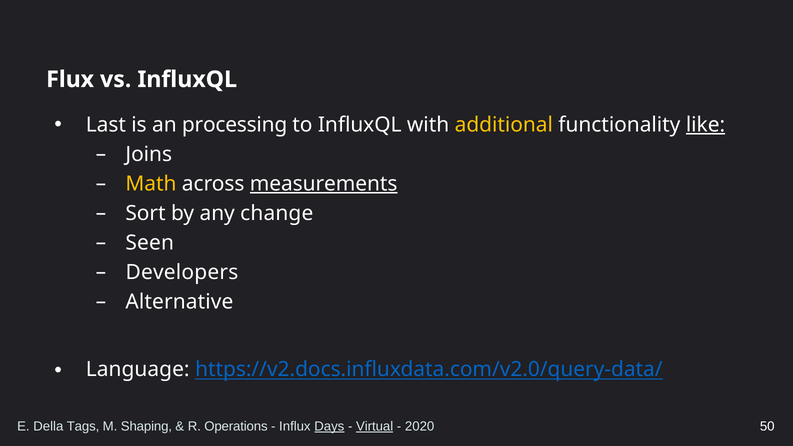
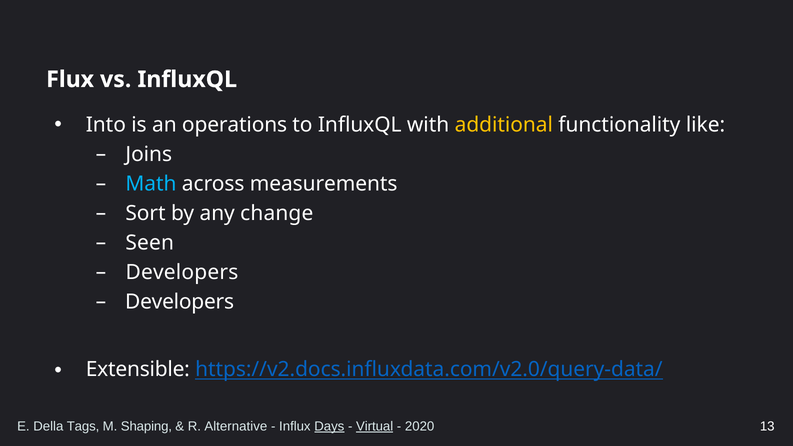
Last: Last -> Into (106, 125)
processing: processing -> operations (235, 125)
like underline: present -> none (706, 125)
Math colour: yellow -> light blue (151, 184)
measurements underline: present -> none (324, 184)
Alternative: Alternative -> Developers (180, 302)
Language: Language -> Extensible (138, 369)
Operations: Operations -> Alternative (236, 427)
50: 50 -> 13 (767, 426)
